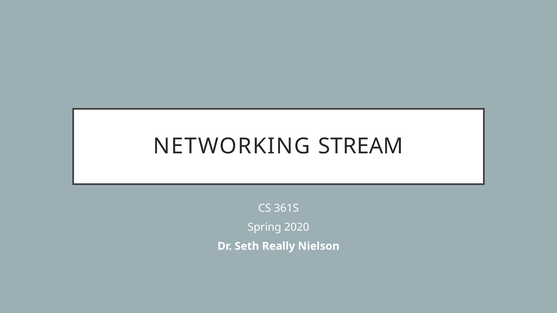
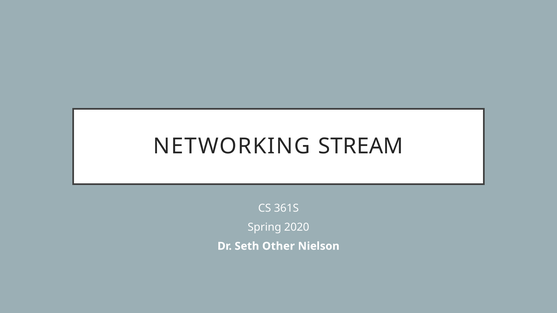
Really: Really -> Other (278, 246)
